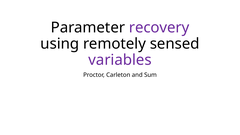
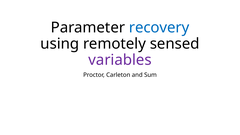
recovery colour: purple -> blue (159, 28)
